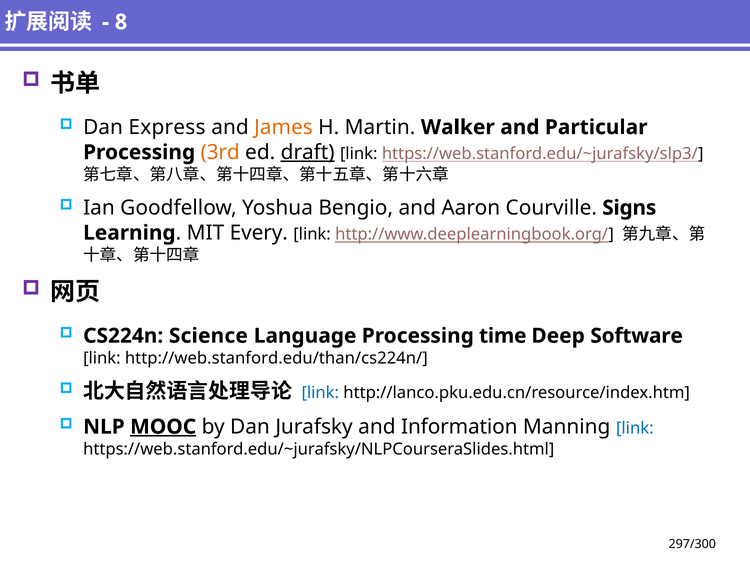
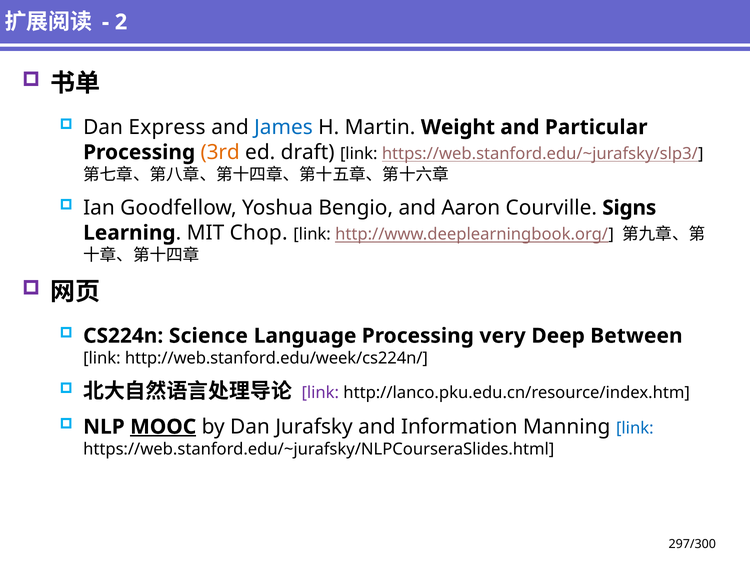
8: 8 -> 2 (121, 22)
James colour: orange -> blue (283, 127)
Walker: Walker -> Weight (458, 127)
draft underline: present -> none (308, 152)
Every: Every -> Chop (259, 233)
time: time -> very (503, 336)
Software: Software -> Between (636, 336)
http://web.stanford.edu/than/cs224n/: http://web.stanford.edu/than/cs224n/ -> http://web.stanford.edu/week/cs224n/ (276, 358)
link colour: blue -> purple (320, 392)
